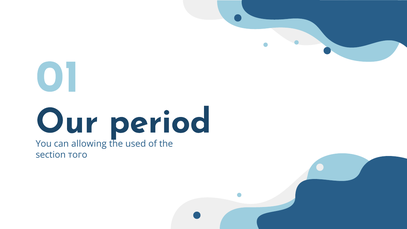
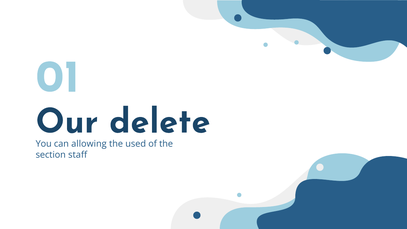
period: period -> delete (160, 121)
того: того -> staff (78, 155)
